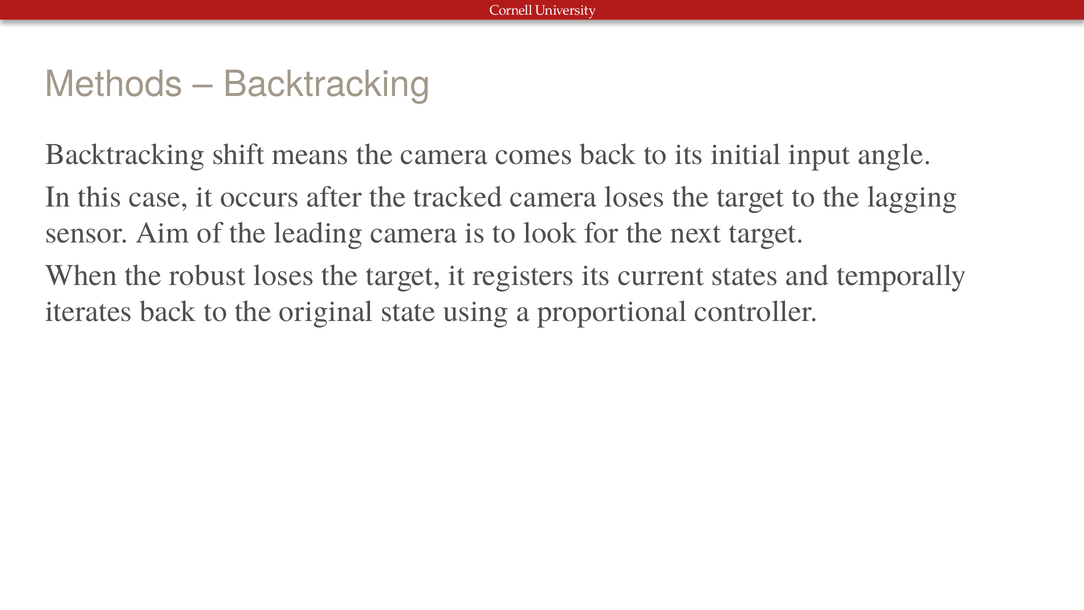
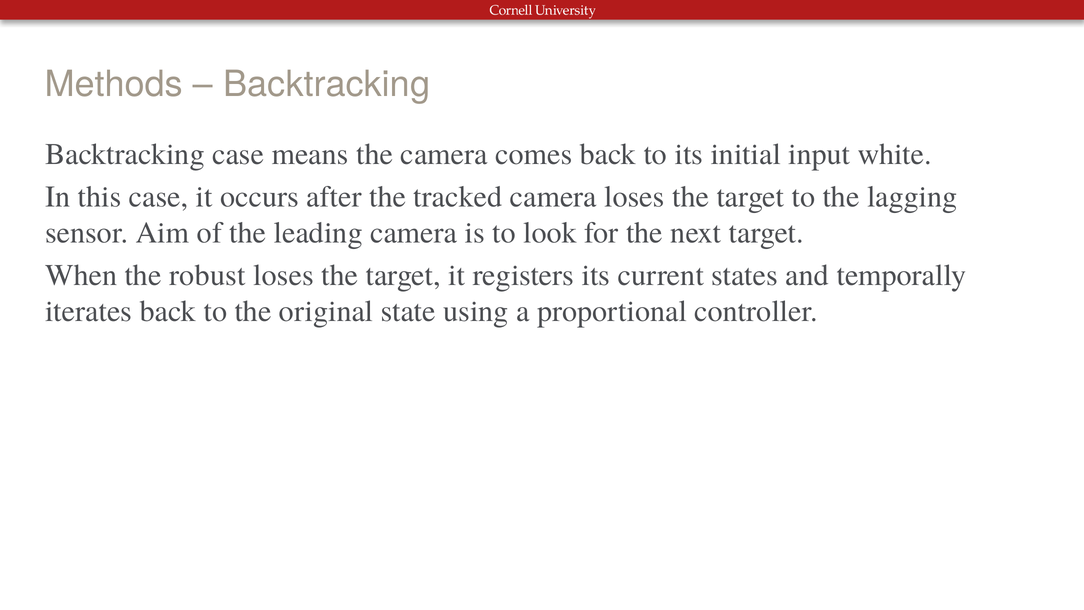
Backtracking shift: shift -> case (238, 154)
angle: angle -> white (895, 154)
